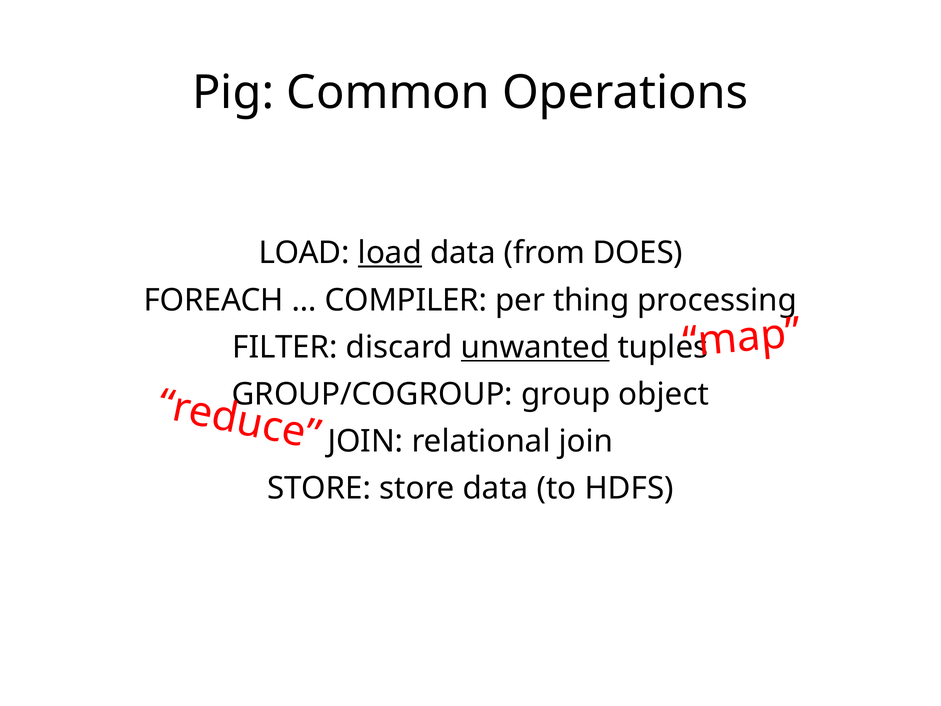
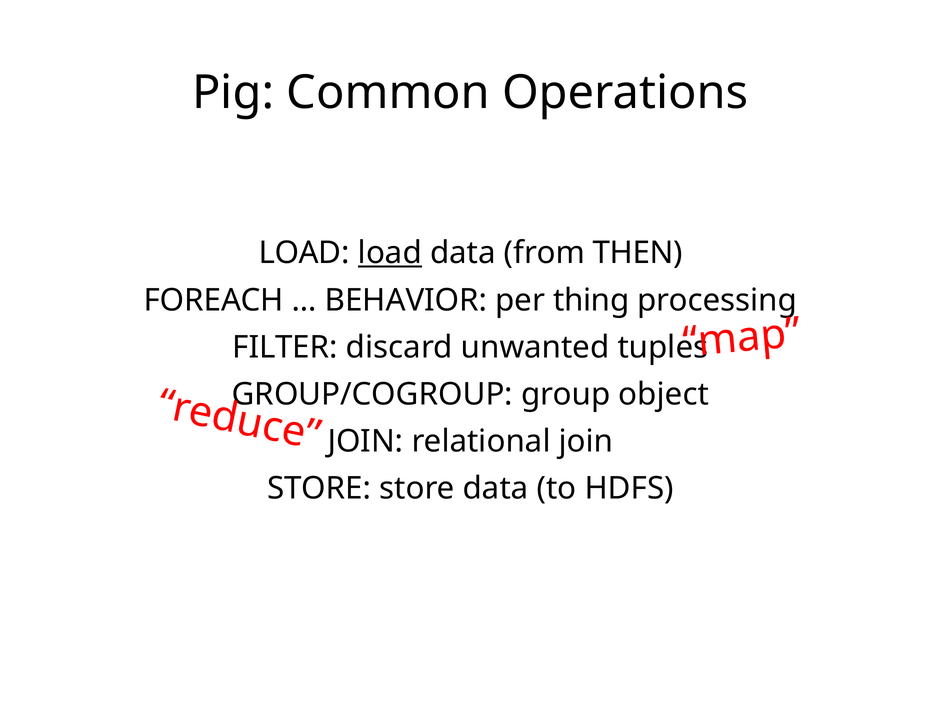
DOES: DOES -> THEN (638, 253)
COMPILER: COMPILER -> BEHAVIOR (406, 300)
unwanted underline: present -> none (535, 347)
